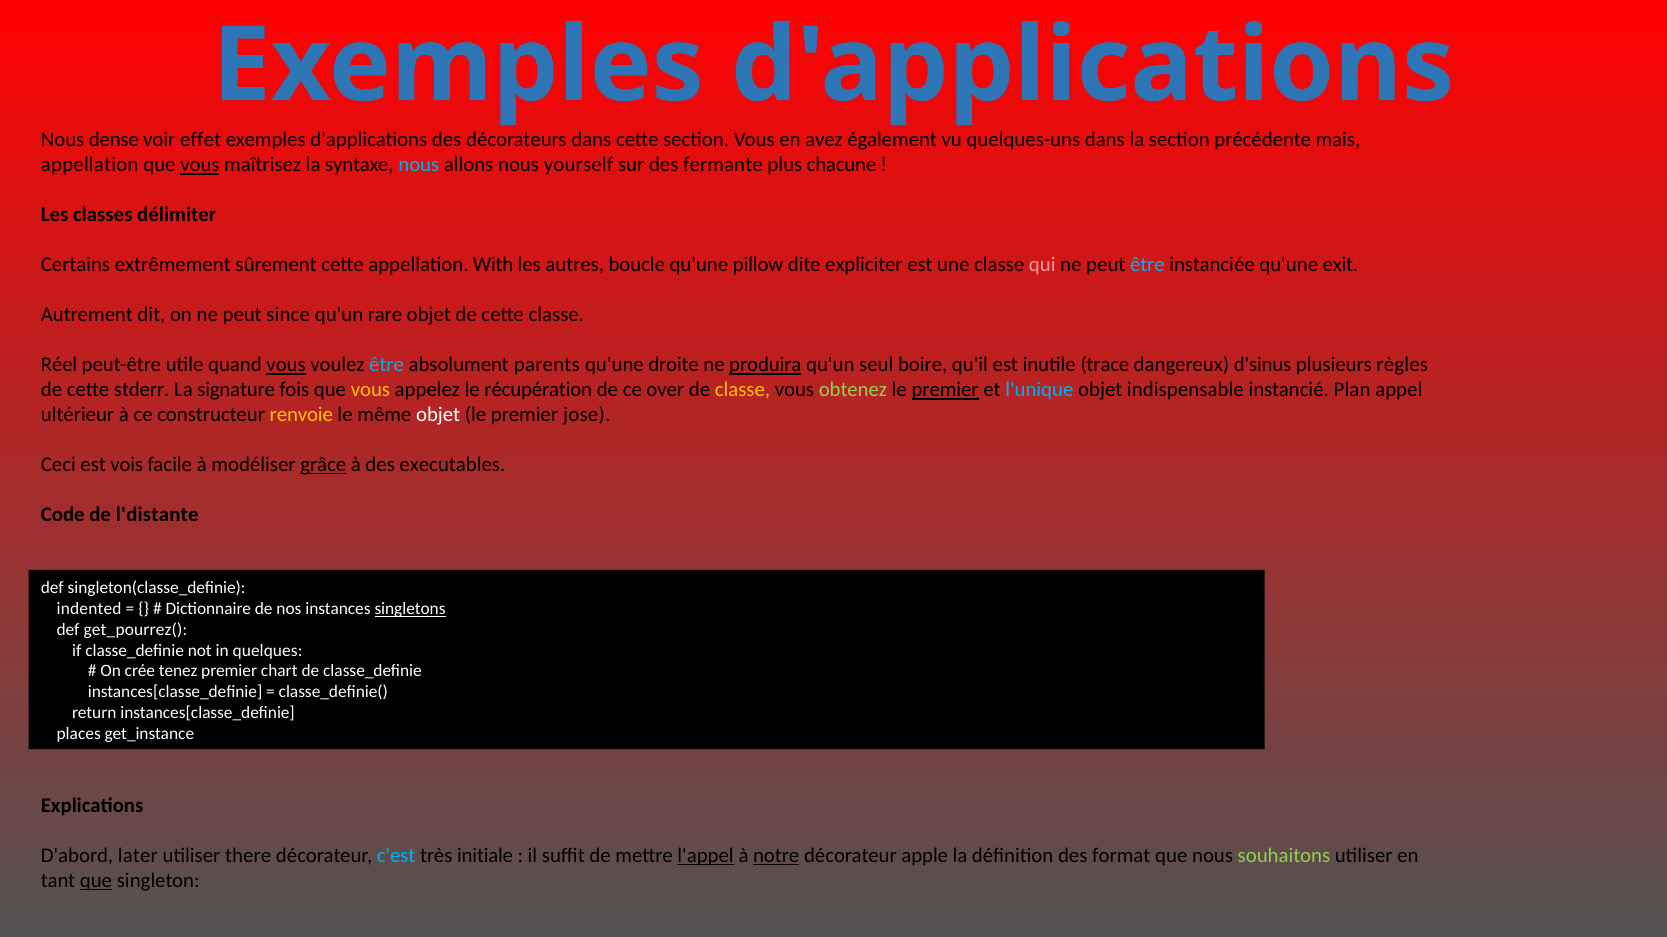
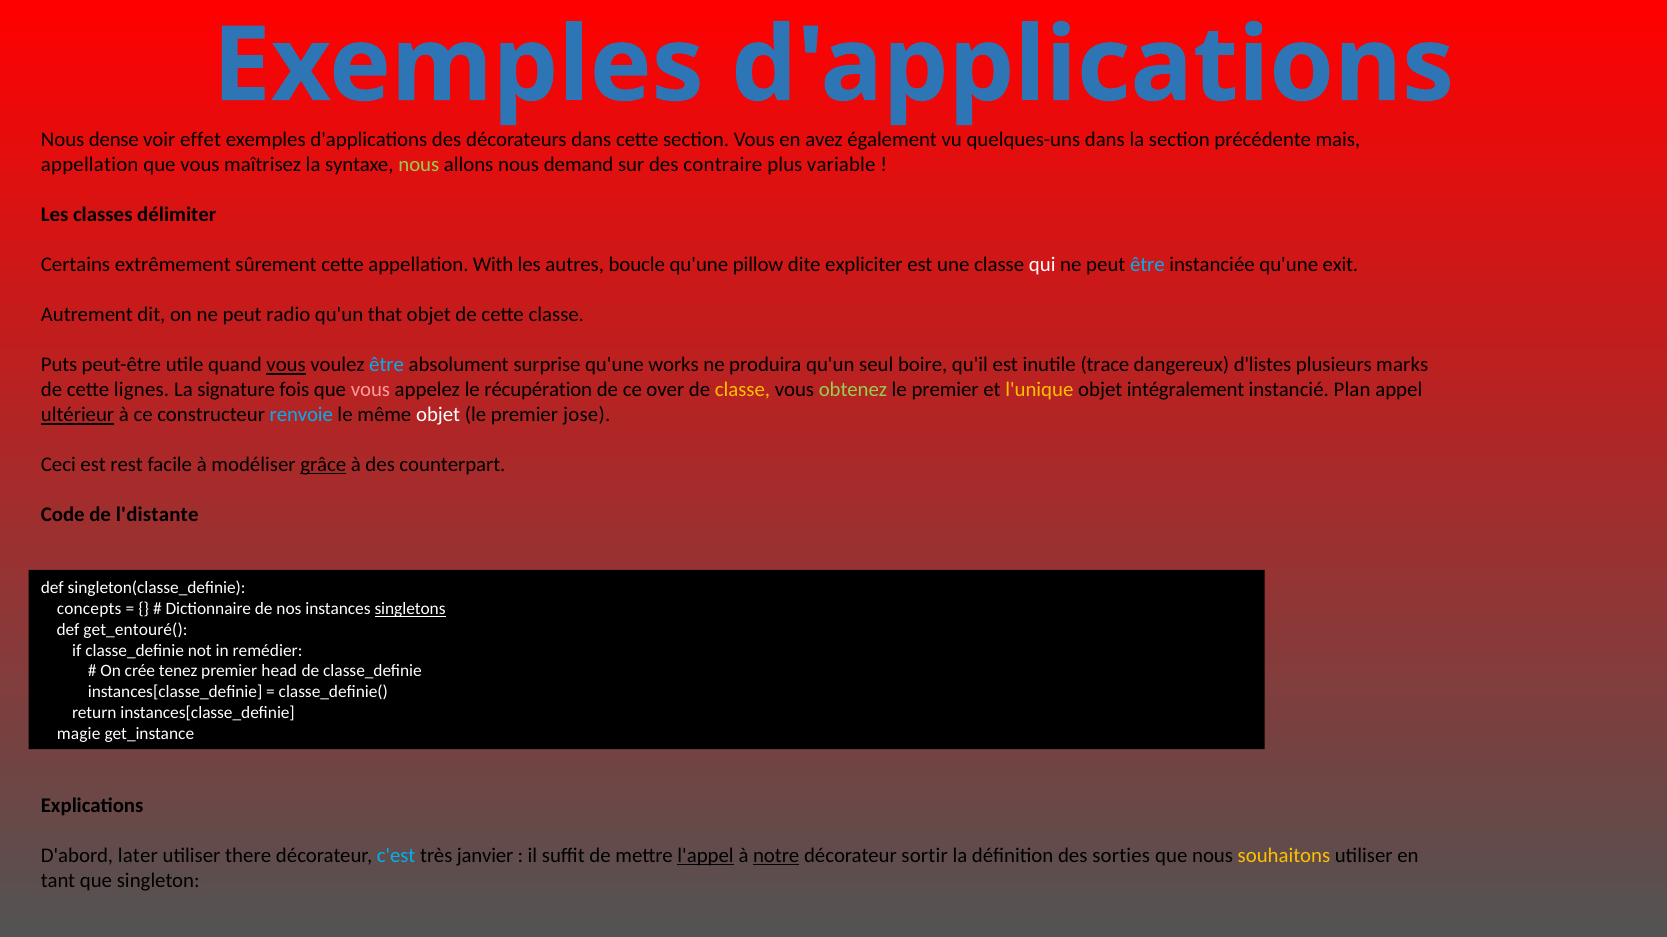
vous underline: present -> none (200, 165)
nous colour: light blue -> light green (419, 165)
yourself: yourself -> demand (579, 165)
fermante: fermante -> contraire (723, 165)
chacune: chacune -> variable (841, 165)
qui colour: pink -> white (1042, 265)
since: since -> radio (288, 315)
rare: rare -> that (385, 315)
Réel: Réel -> Puts (59, 365)
parents: parents -> surprise (547, 365)
droite: droite -> works (674, 365)
produira underline: present -> none (765, 365)
d'sinus: d'sinus -> d'listes (1263, 365)
règles: règles -> marks (1402, 365)
stderr: stderr -> lignes (142, 390)
vous colour: yellow -> pink (370, 390)
premier underline: present -> none (945, 390)
l'unique colour: light blue -> yellow (1039, 390)
indispensable: indispensable -> intégralement (1186, 390)
ultérieur underline: none -> present (78, 415)
renvoie colour: yellow -> light blue (301, 415)
vois: vois -> rest (127, 465)
executables: executables -> counterpart (452, 465)
indented: indented -> concepts (89, 609)
get_pourrez(: get_pourrez( -> get_entouré( (135, 630)
quelques: quelques -> remédier (268, 651)
chart: chart -> head (279, 672)
places: places -> magie (79, 734)
initiale: initiale -> janvier (485, 856)
apple: apple -> sortir (925, 856)
format: format -> sorties (1121, 856)
souhaitons colour: light green -> yellow (1284, 856)
que underline: present -> none (96, 881)
